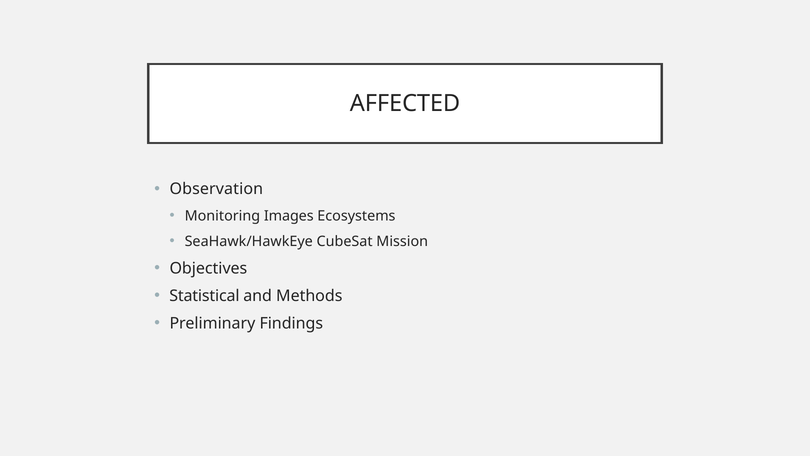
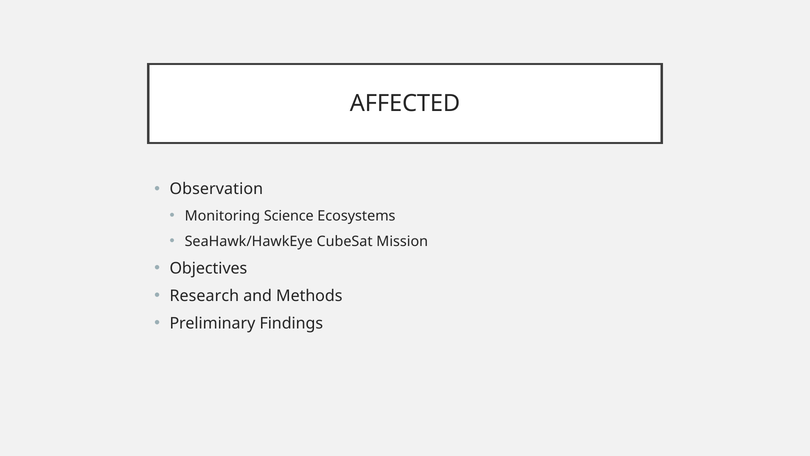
Images: Images -> Science (289, 216)
Statistical: Statistical -> Research (204, 296)
